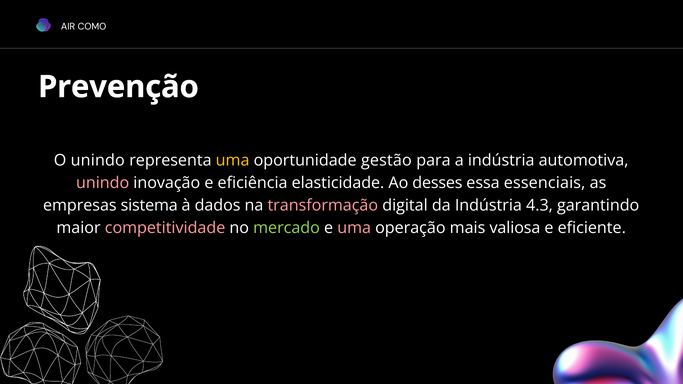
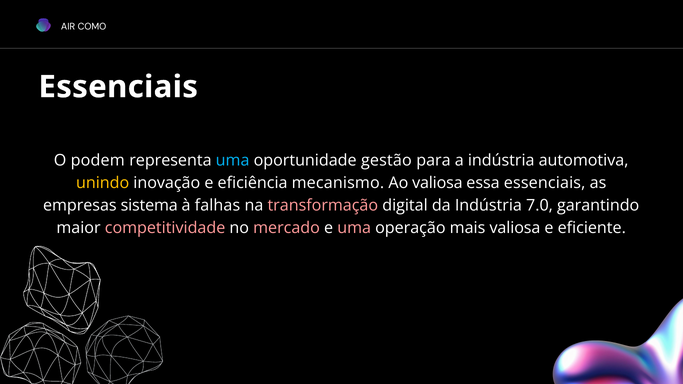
Prevenção: Prevenção -> Essenciais (118, 87)
O unindo: unindo -> podem (98, 160)
uma colour: yellow -> light blue (233, 160)
unindo colour: pink -> yellow (103, 183)
elasticidade: elasticidade -> mecanismo (338, 183)
Ao desses: desses -> valiosa (437, 183)
dados: dados -> falhas (217, 206)
4.3: 4.3 -> 7.0 (539, 206)
mercado colour: light green -> pink (287, 228)
